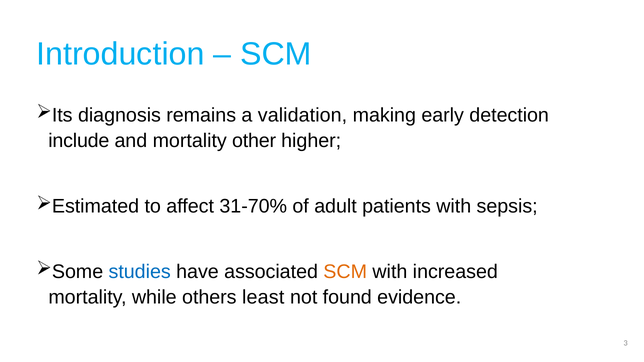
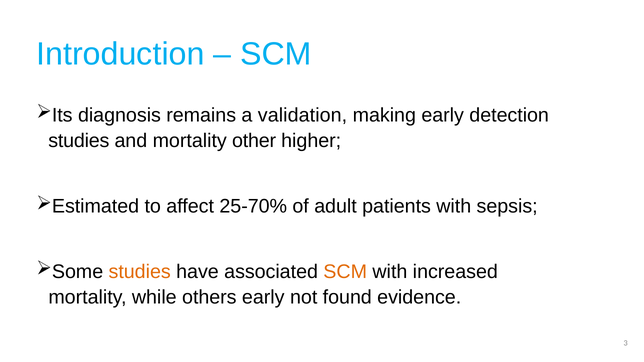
include: include -> studies (79, 141)
31-70%: 31-70% -> 25-70% (253, 206)
studies colour: blue -> orange (140, 272)
others least: least -> early (263, 298)
